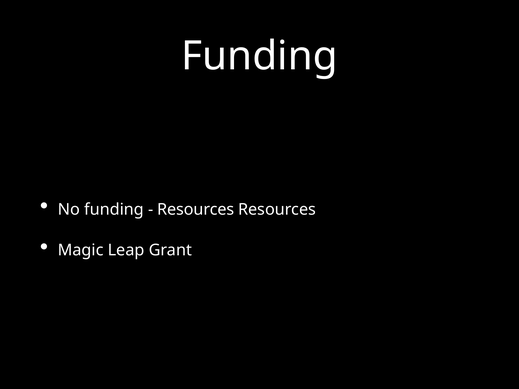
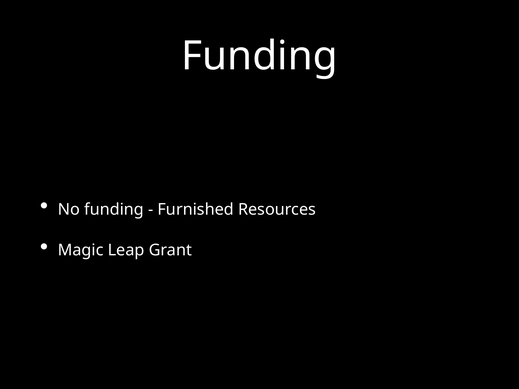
Resources: Resources -> Furnished (196, 210)
